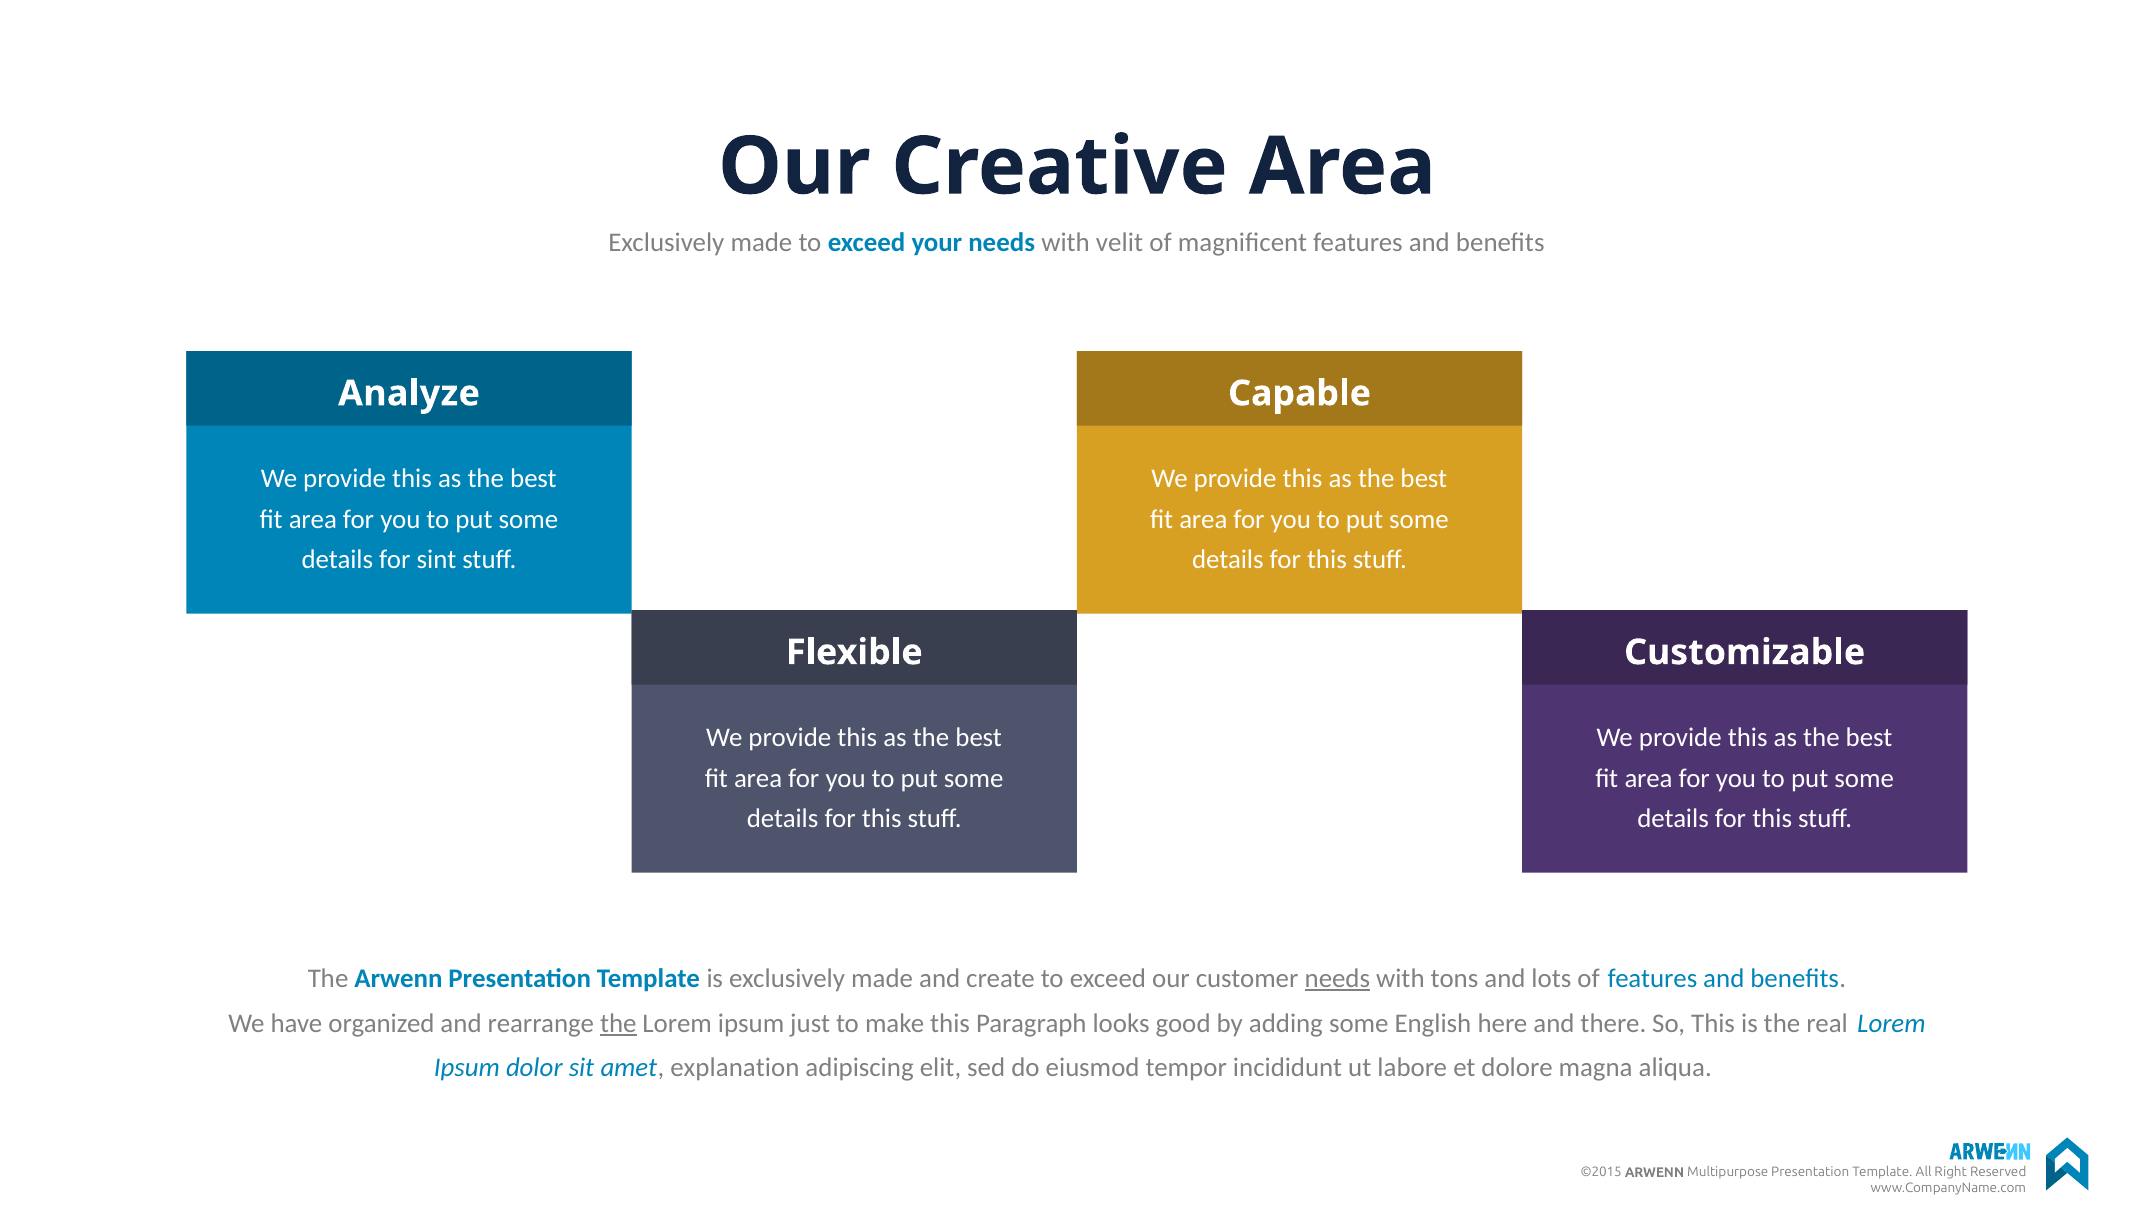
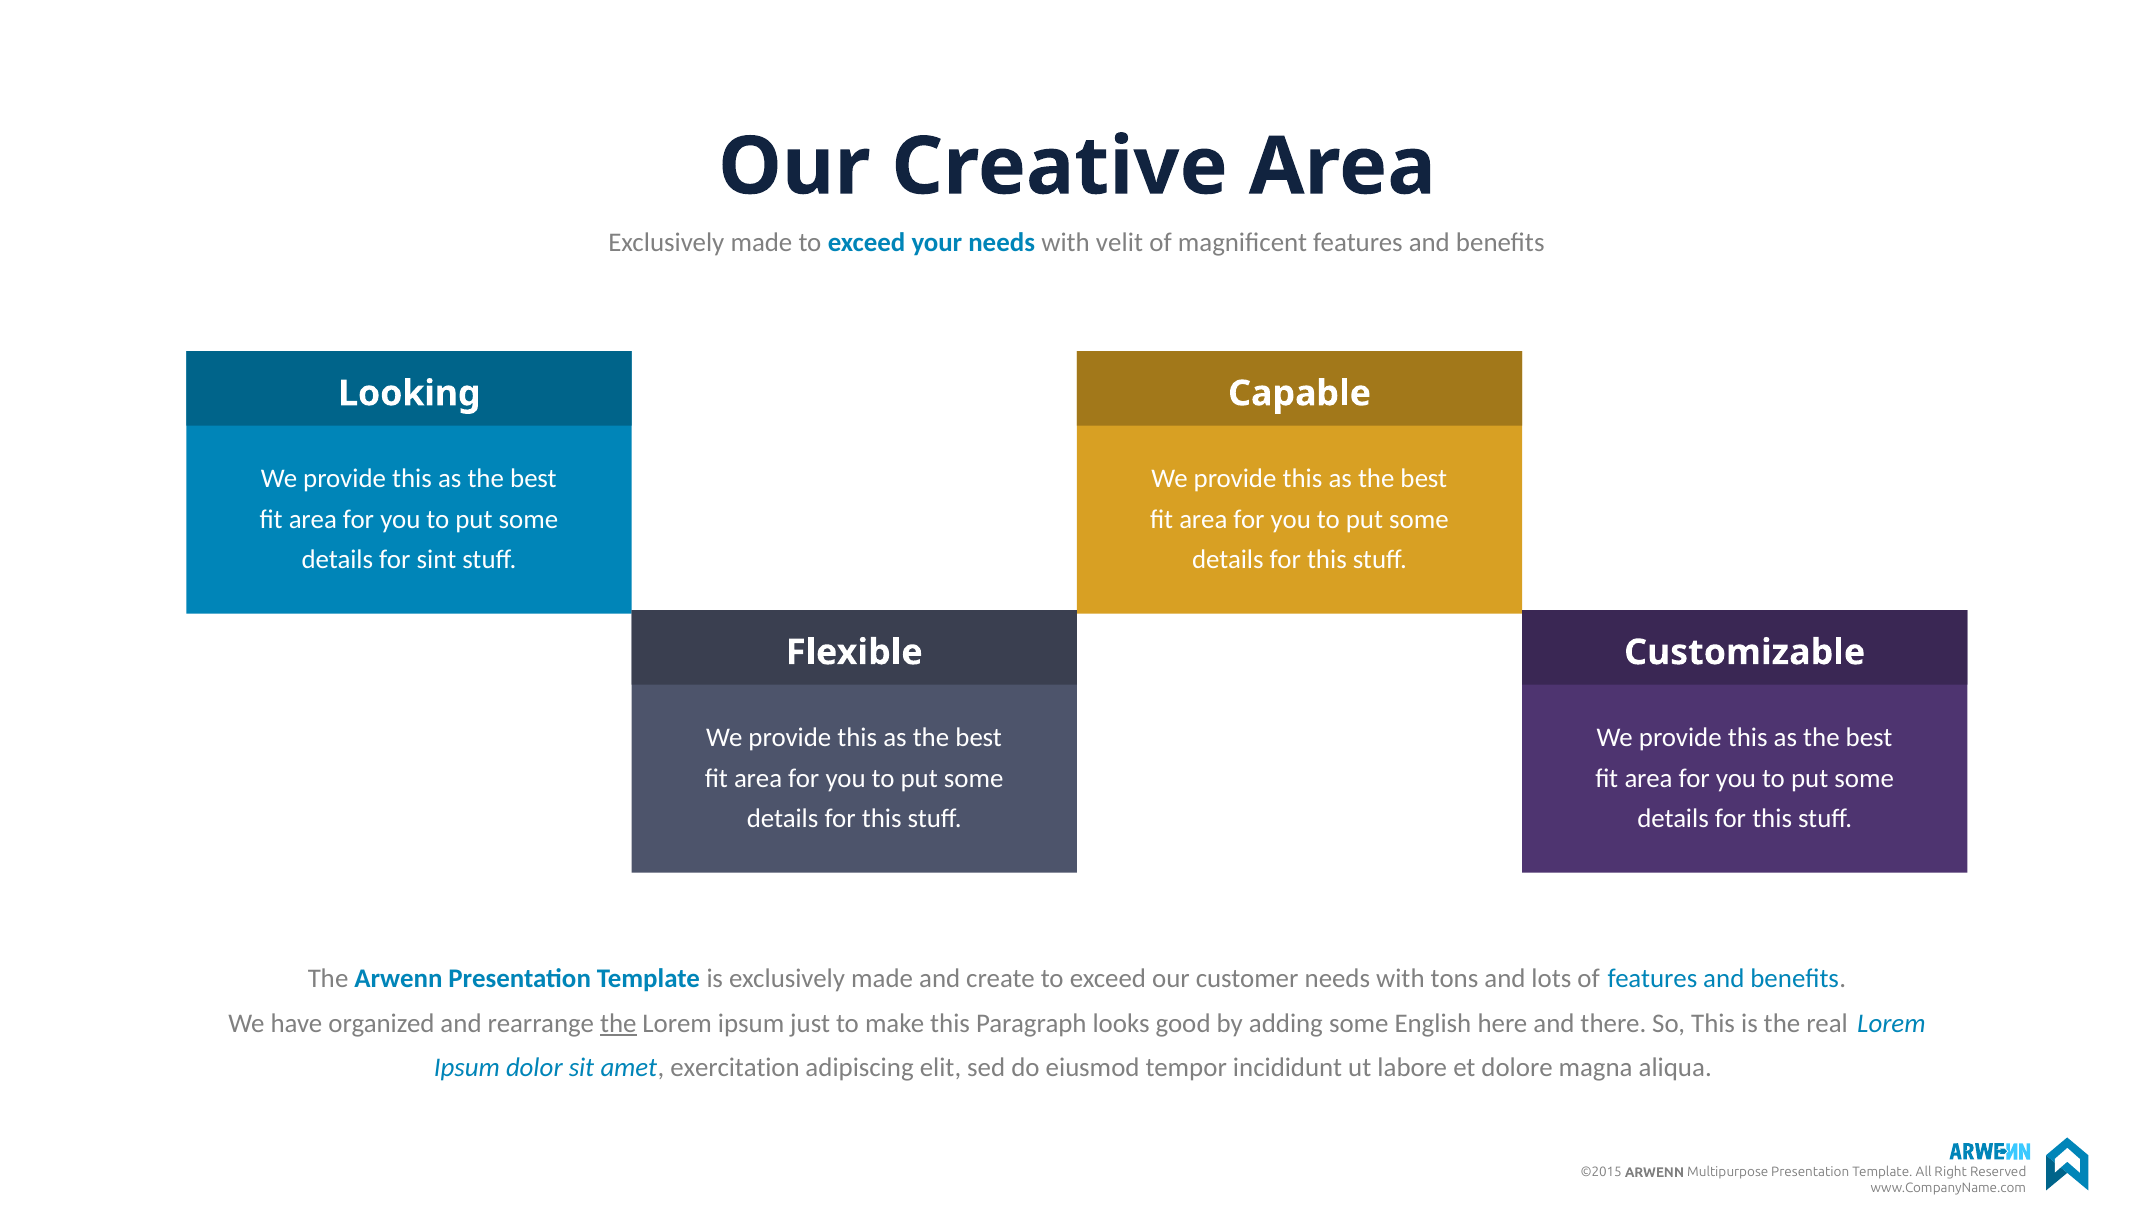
Analyze: Analyze -> Looking (409, 394)
needs underline: present -> none (1337, 979)
explanation: explanation -> exercitation (735, 1069)
